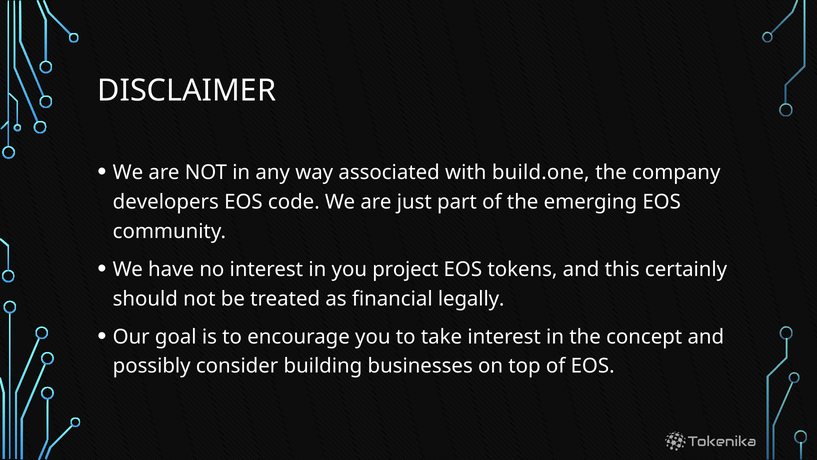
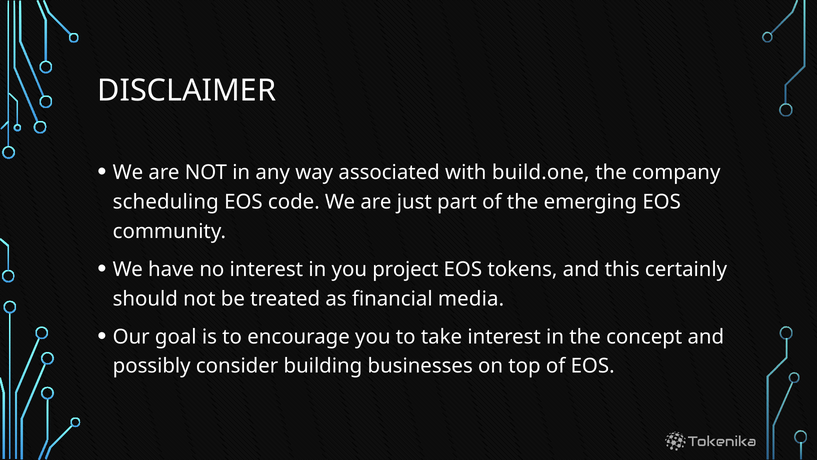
developers: developers -> scheduling (166, 202)
legally: legally -> media (471, 299)
